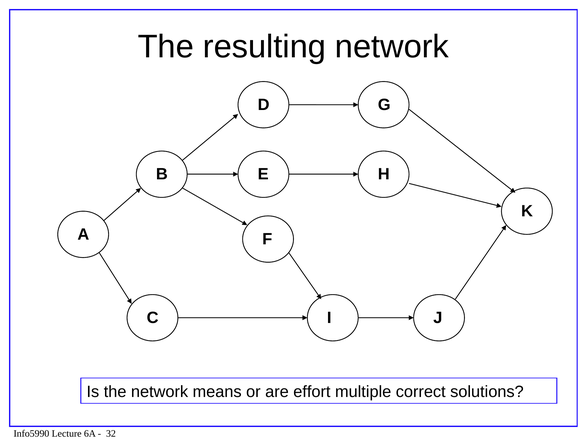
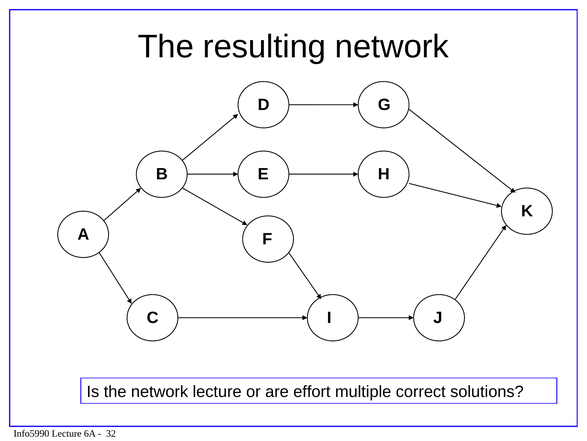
network means: means -> lecture (217, 391)
